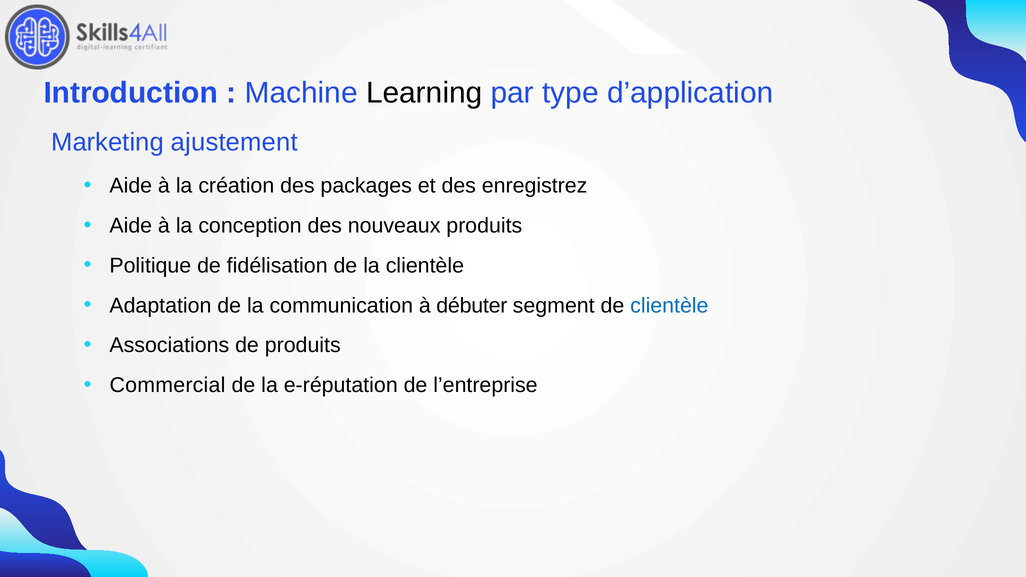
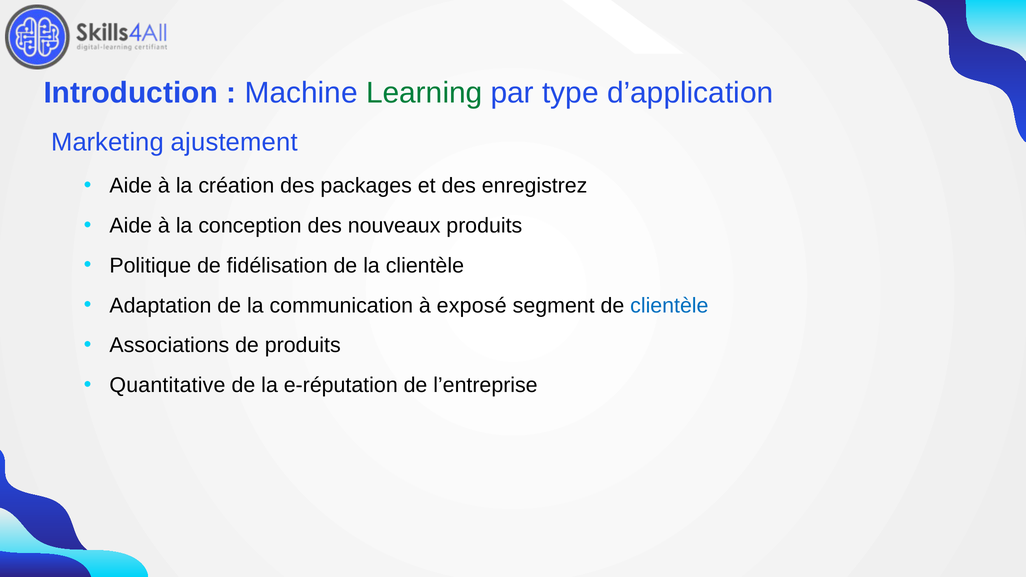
Learning colour: black -> green (424, 93)
débuter: débuter -> exposé (472, 306)
Commercial: Commercial -> Quantitative (167, 385)
